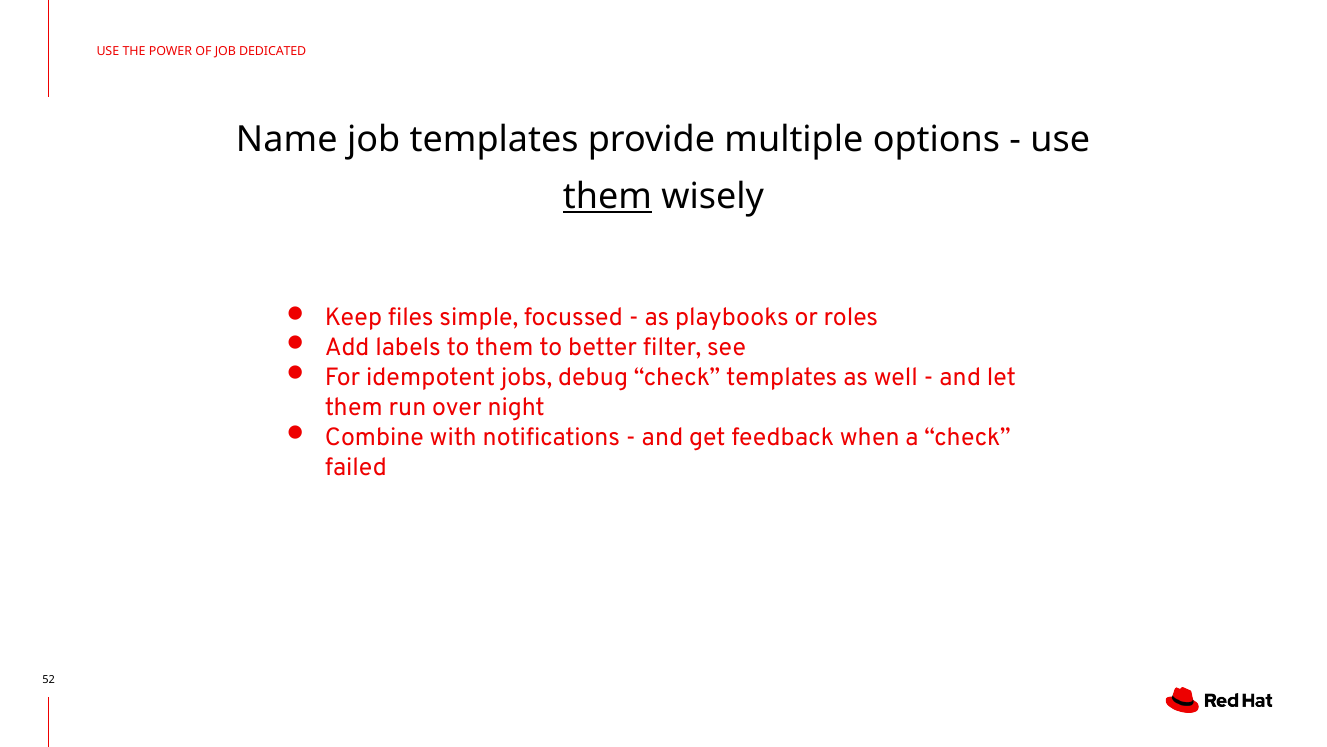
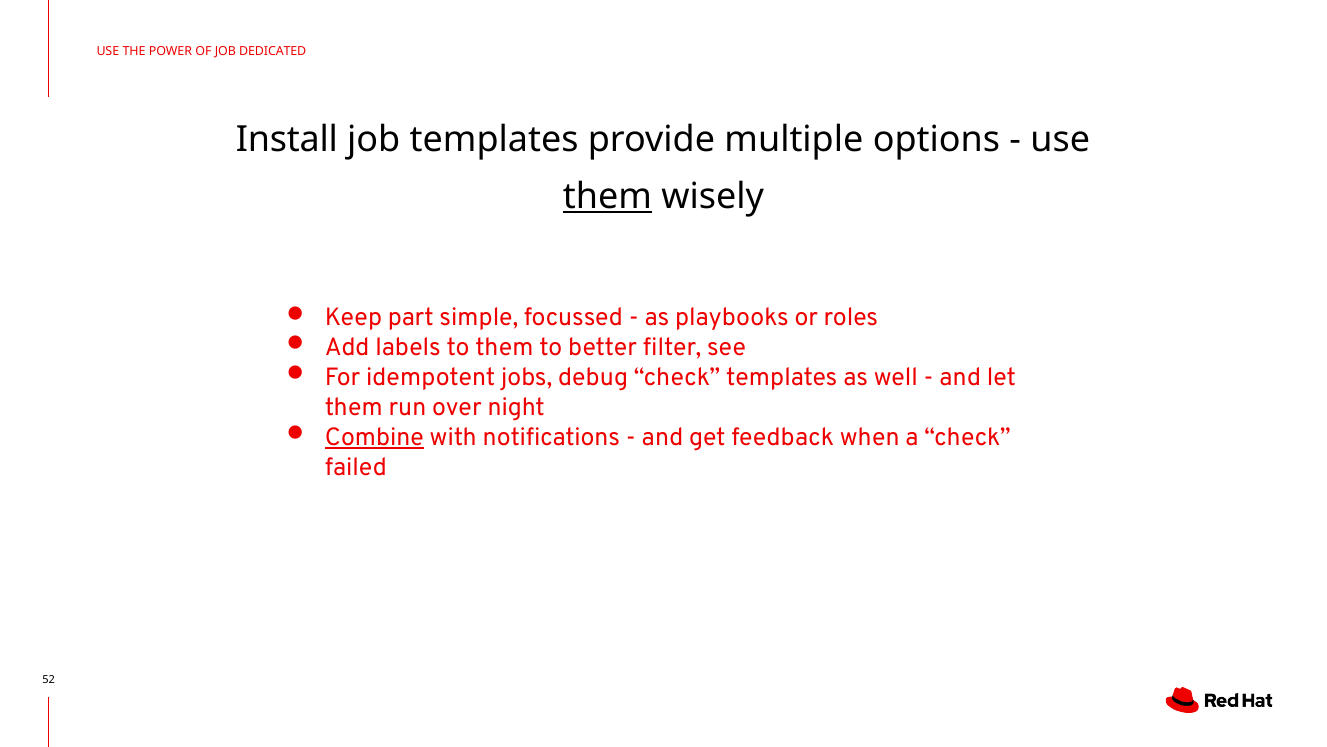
Name: Name -> Install (287, 140)
files: files -> part (411, 317)
Combine underline: none -> present (374, 437)
